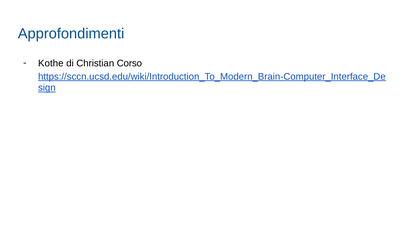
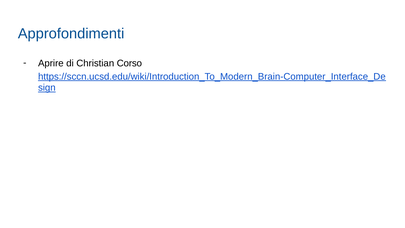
Kothe: Kothe -> Aprire (51, 63)
